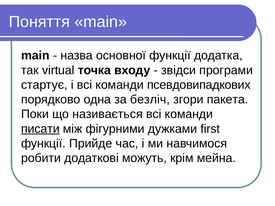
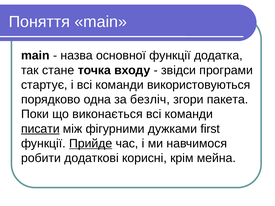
virtual: virtual -> стане (58, 70)
псевдовипадкових: псевдовипадкових -> використовуються (199, 85)
називається: називається -> виконається (108, 114)
Прийде underline: none -> present (91, 144)
можуть: можуть -> корисні (144, 158)
